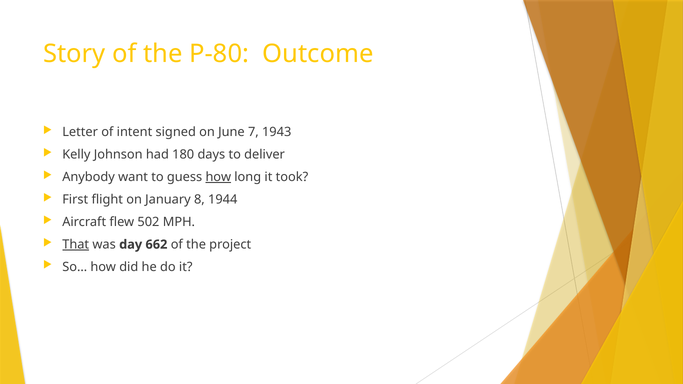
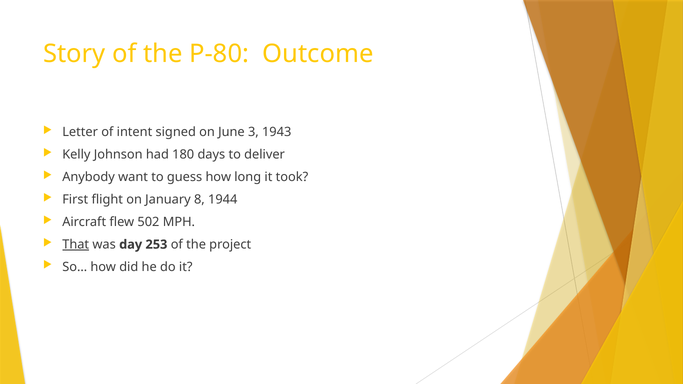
7: 7 -> 3 (253, 132)
how underline: present -> none (218, 177)
662: 662 -> 253 (156, 245)
